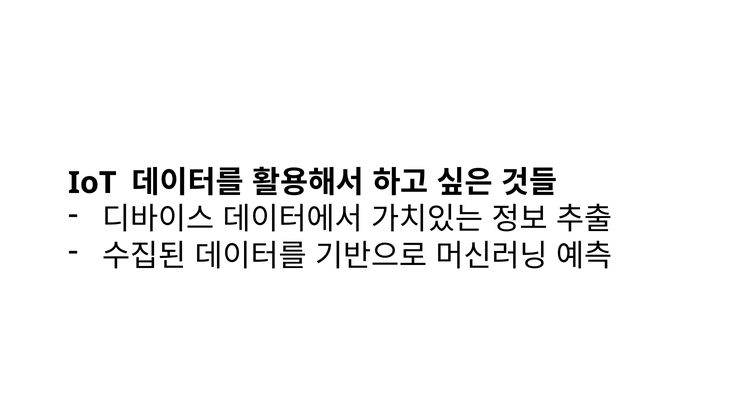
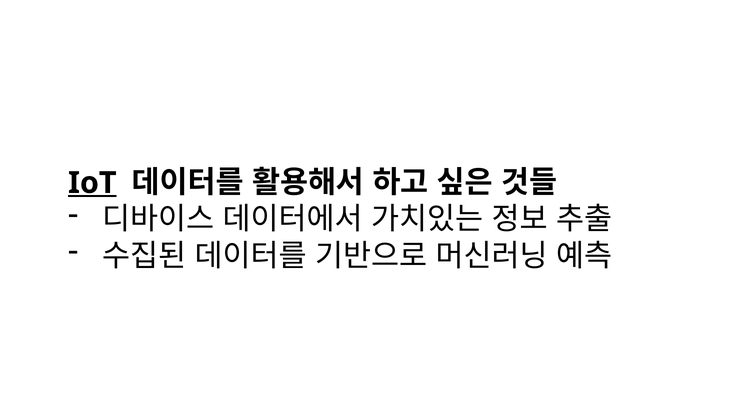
IoT underline: none -> present (92, 183)
